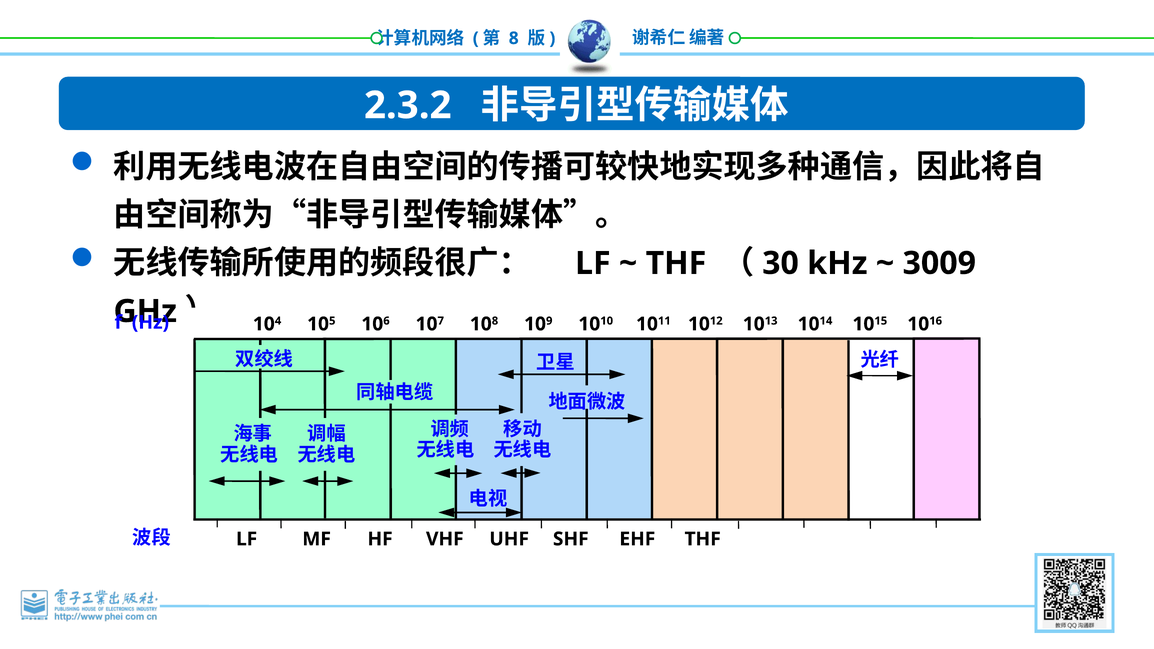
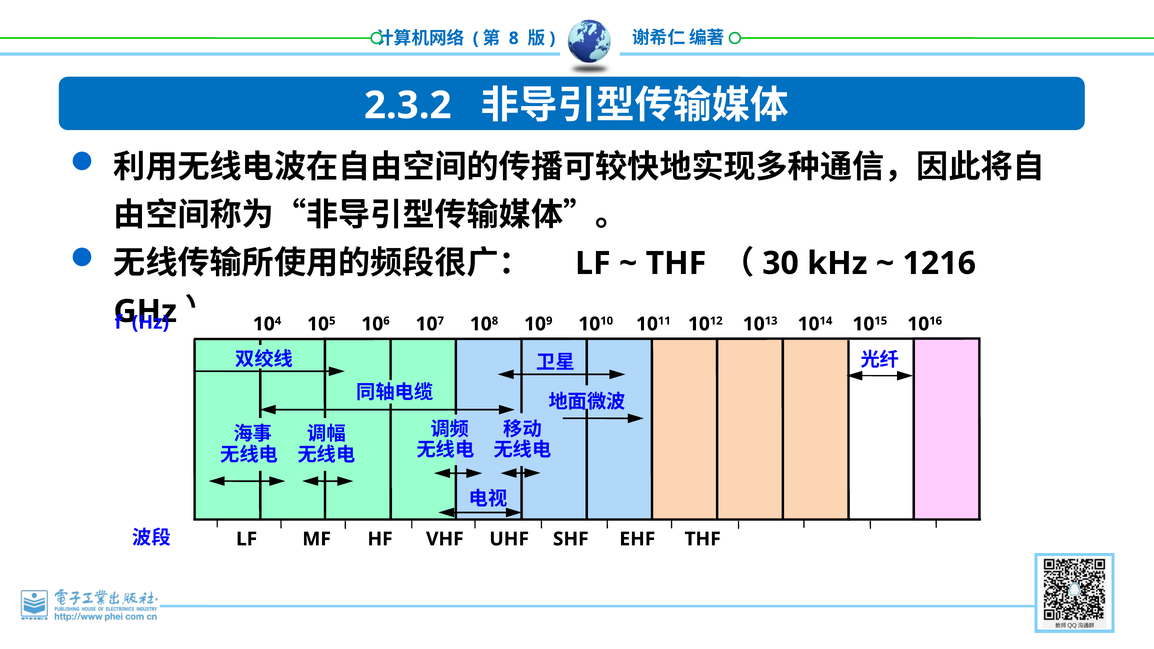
3009: 3009 -> 1216 (939, 263)
